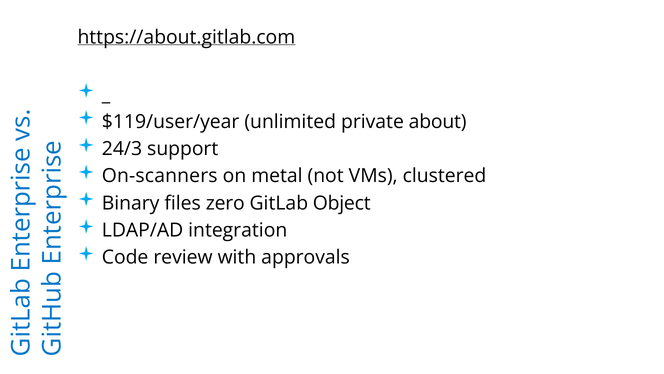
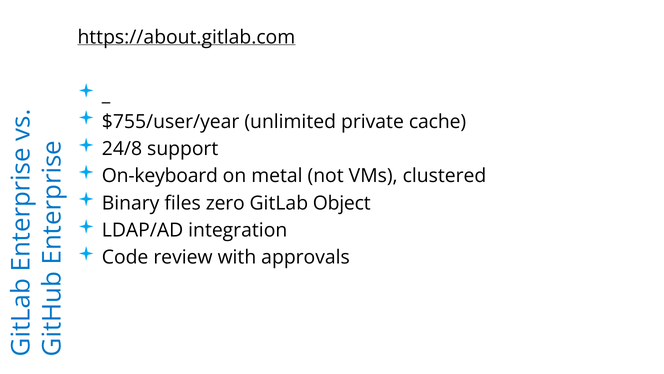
$119/user/year: $119/user/year -> $755/user/year (171, 122)
about: about -> cache (438, 122)
24/3: 24/3 -> 24/8 (122, 149)
On-scanners: On-scanners -> On-keyboard (160, 176)
